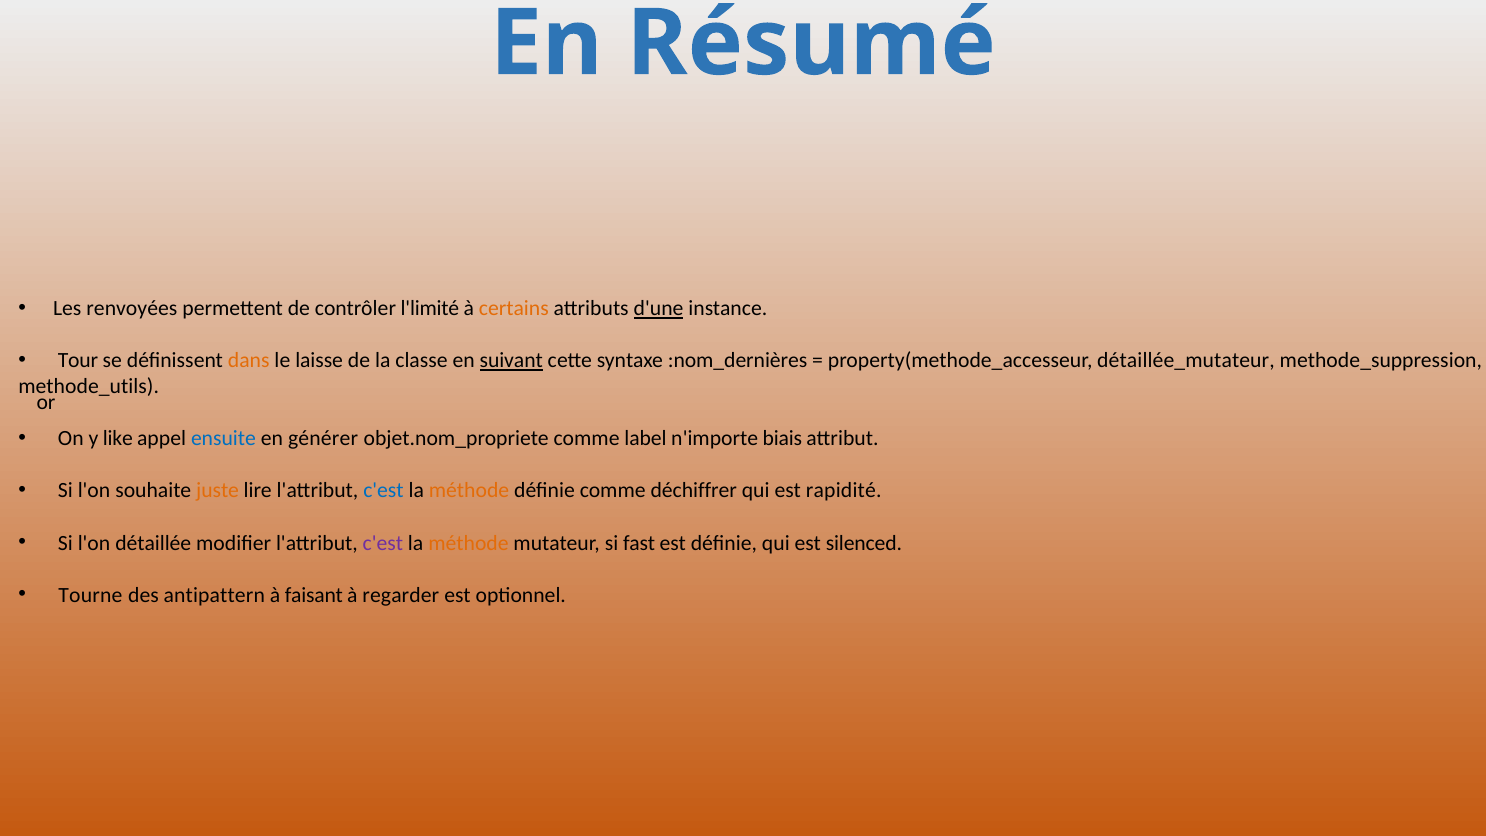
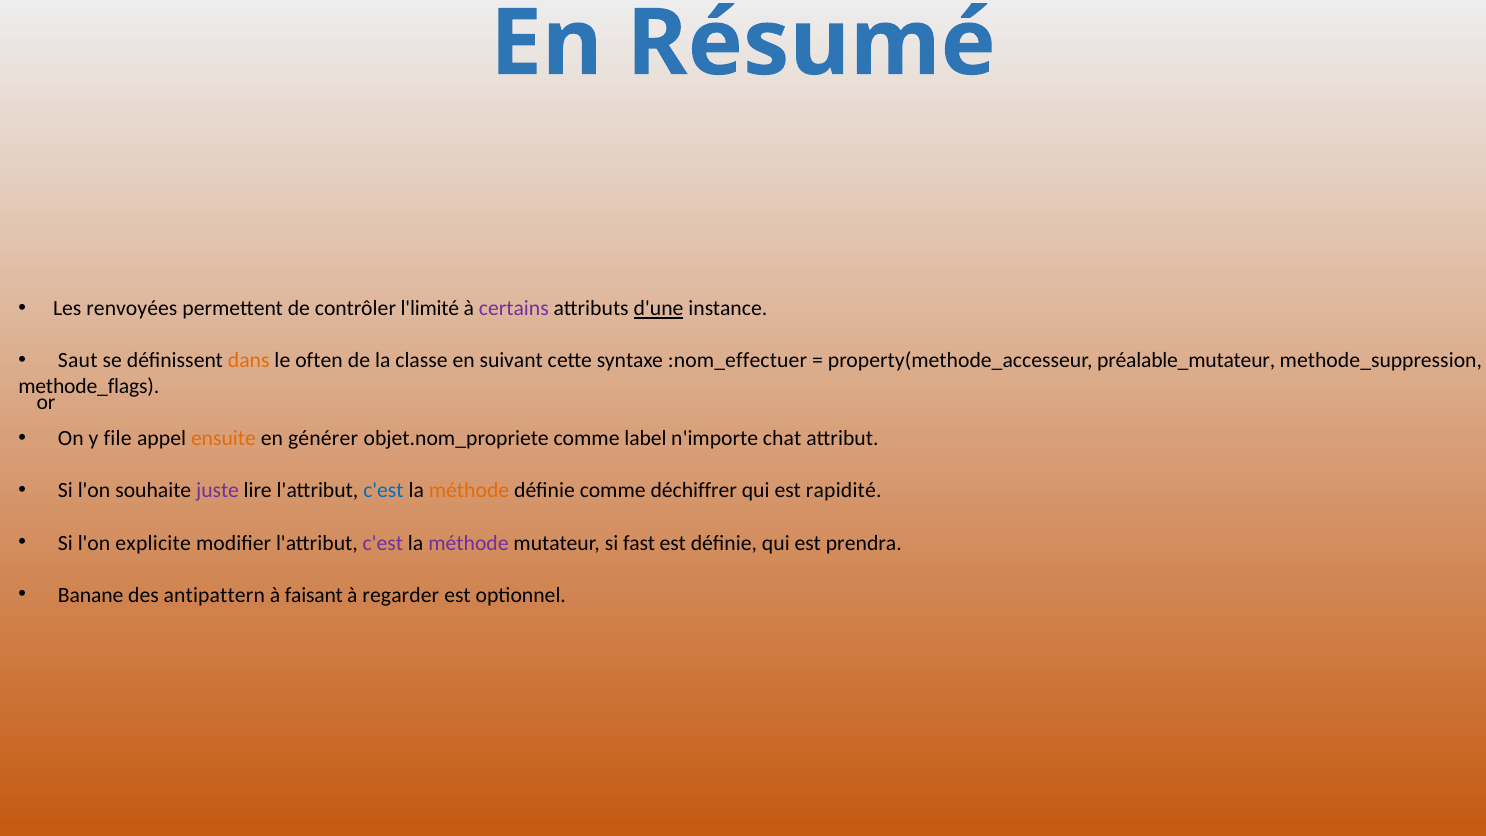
certains colour: orange -> purple (514, 309)
Tour: Tour -> Saut (78, 361)
laisse: laisse -> often (319, 361)
suivant underline: present -> none (511, 361)
:nom_dernières: :nom_dernières -> :nom_effectuer (737, 361)
détaillée_mutateur: détaillée_mutateur -> préalable_mutateur (1186, 361)
methode_utils: methode_utils -> methode_flags (89, 387)
like: like -> file (118, 439)
ensuite colour: blue -> orange (223, 439)
biais: biais -> chat (782, 439)
juste colour: orange -> purple (218, 491)
détaillée: détaillée -> explicite (153, 543)
méthode colour: orange -> purple (468, 543)
silenced: silenced -> prendra (864, 543)
Tourne: Tourne -> Banane (91, 595)
